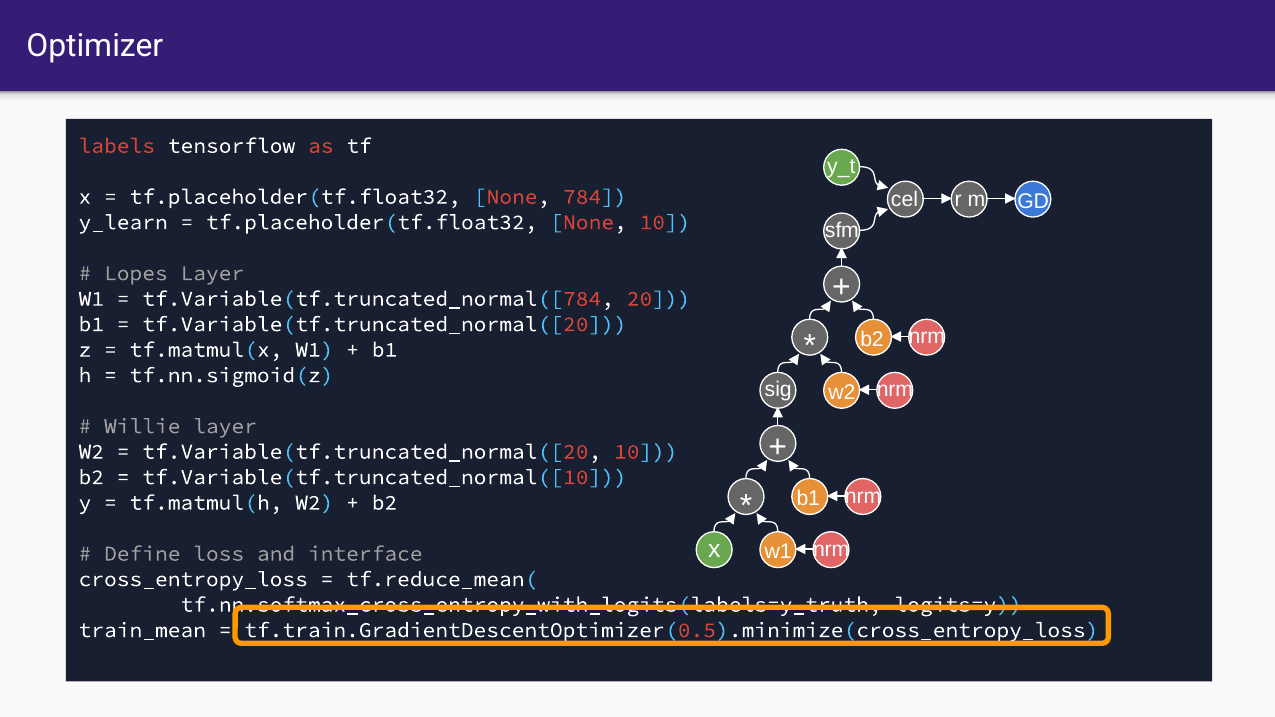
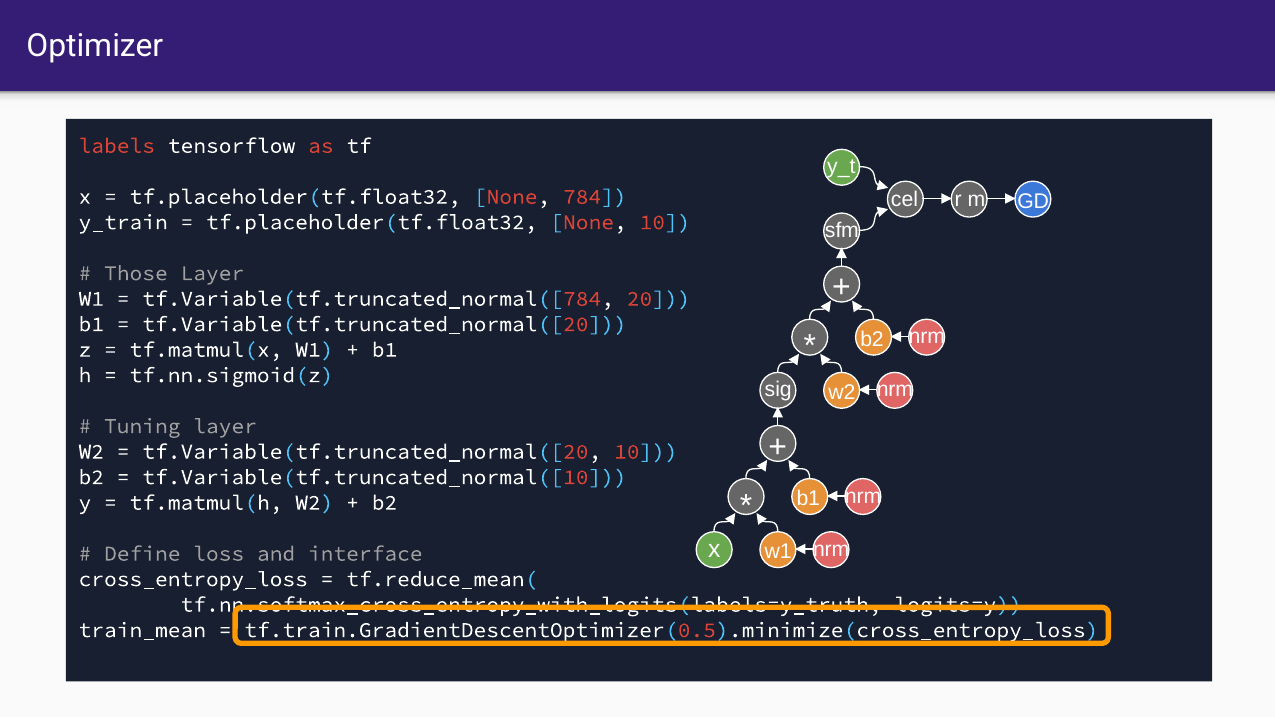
y_learn: y_learn -> y_train (123, 222)
Lopes: Lopes -> Those (136, 273)
Willie: Willie -> Tuning (142, 426)
